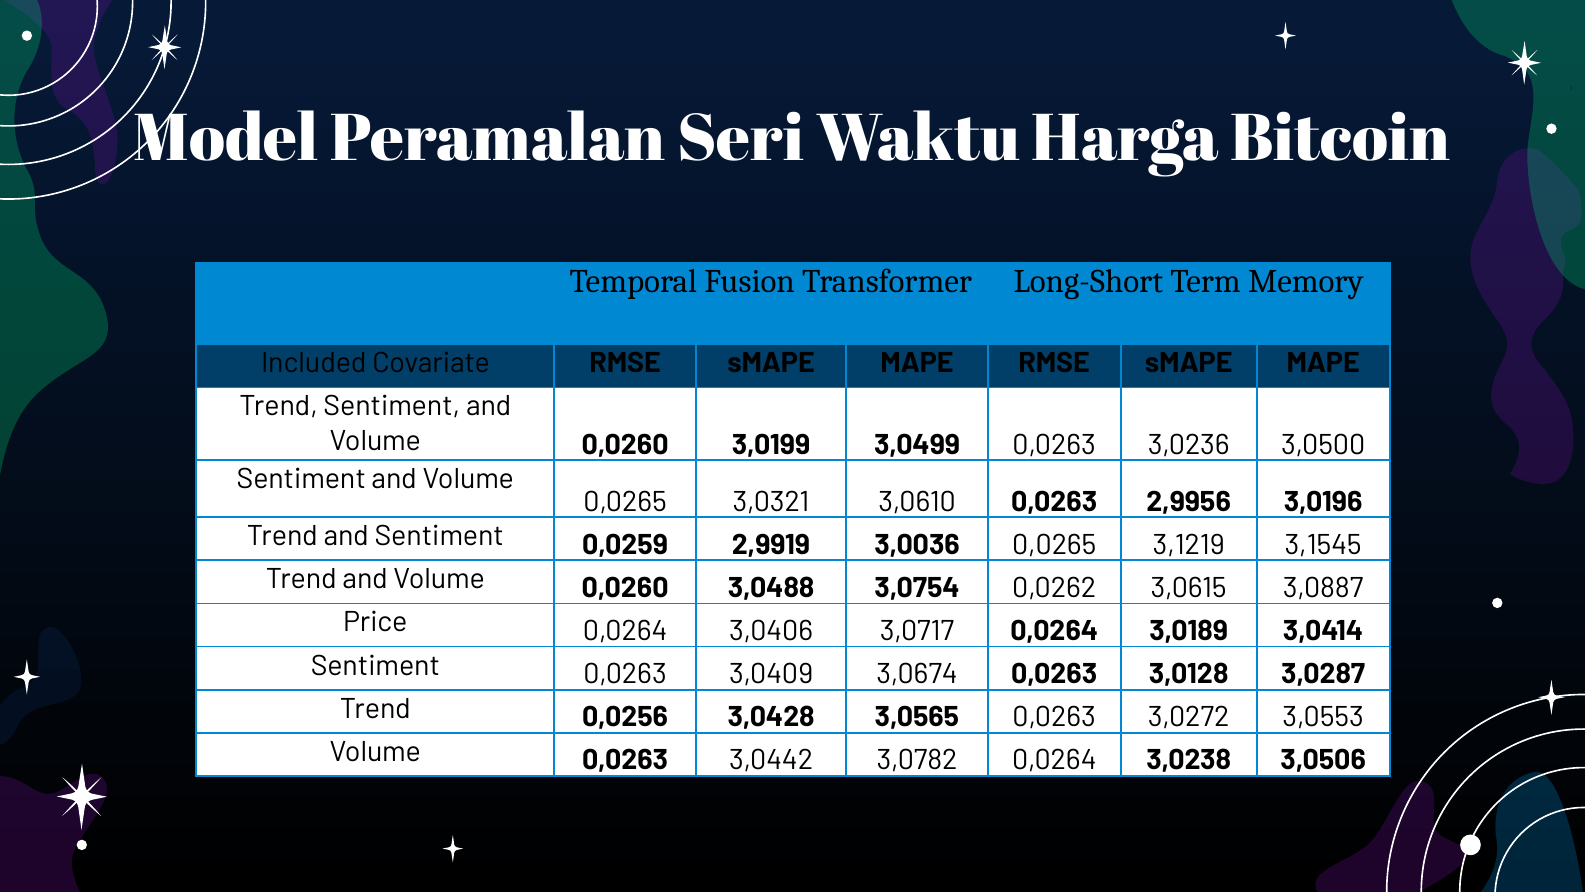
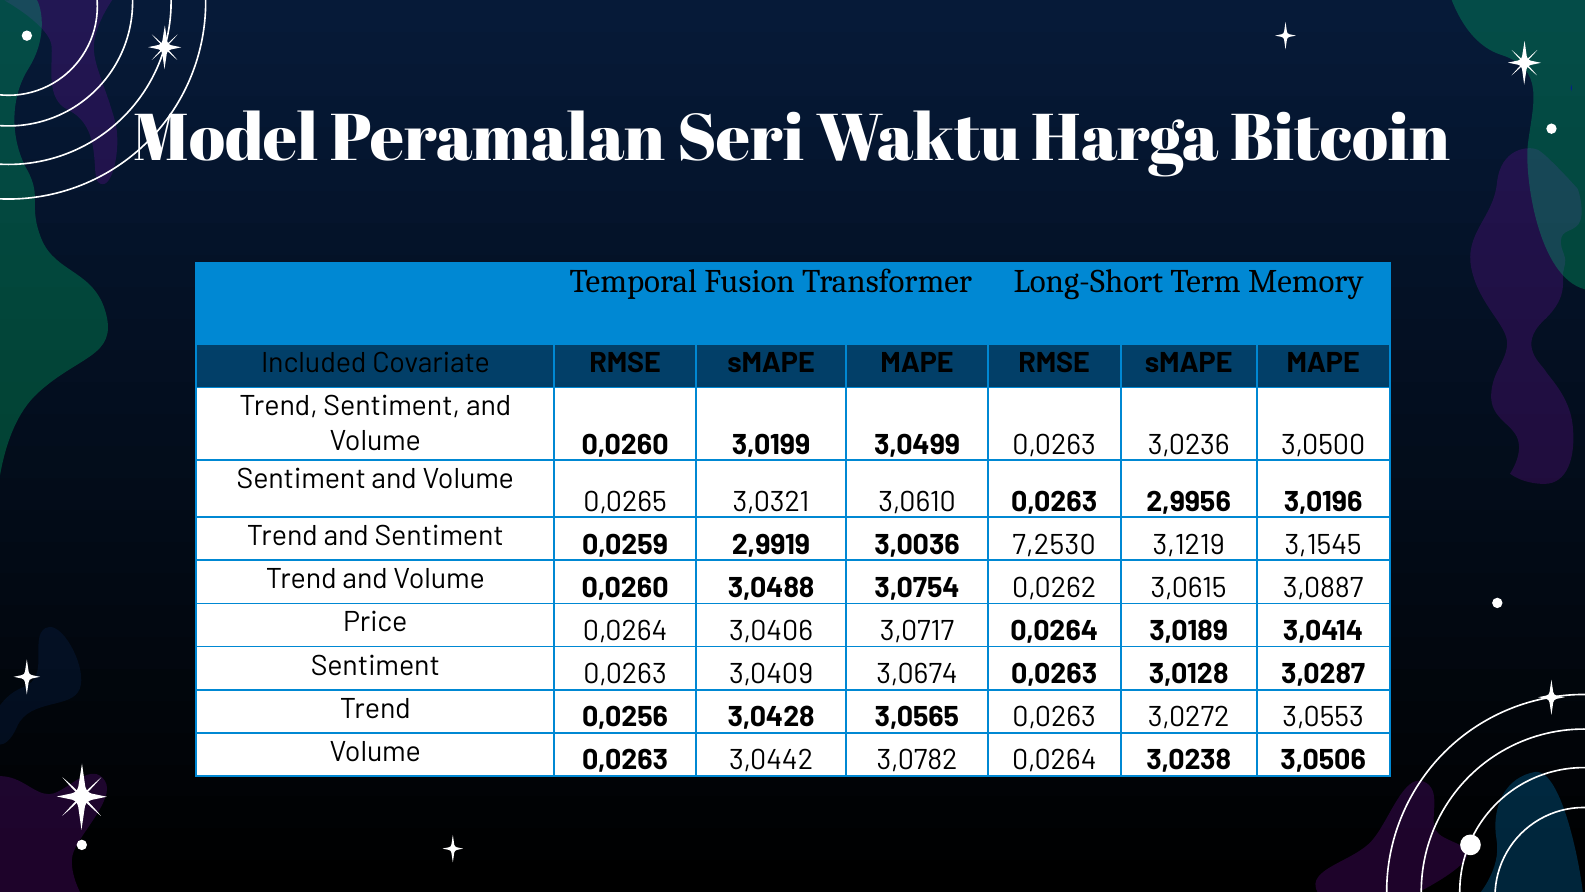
3,0036 0,0265: 0,0265 -> 7,2530 (1054, 545)
